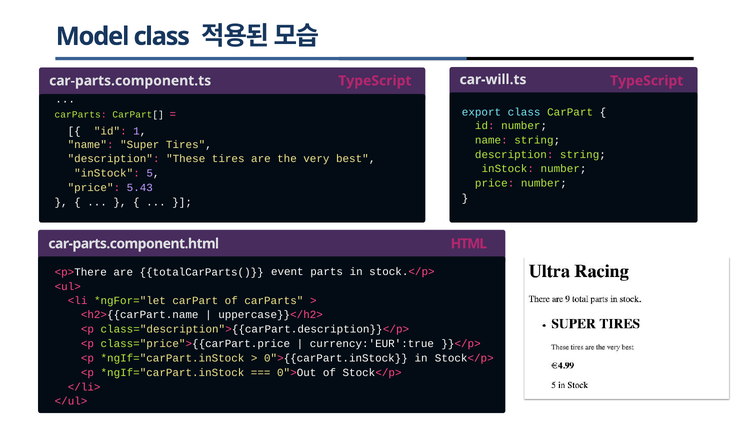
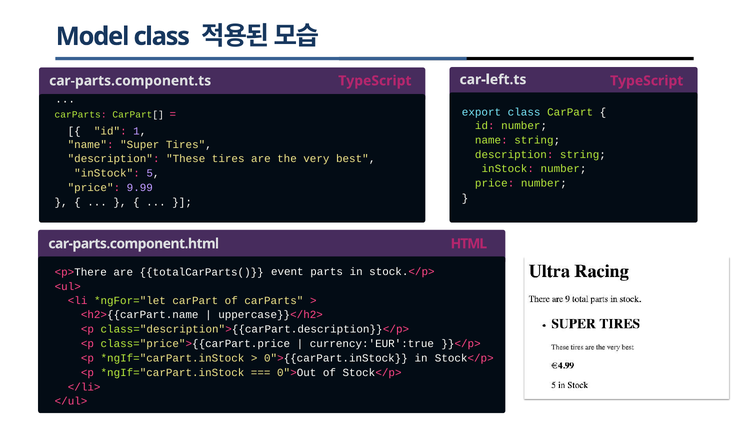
car-will.ts: car-will.ts -> car-left.ts (493, 80)
5.43: 5.43 -> 9.99 (140, 188)
